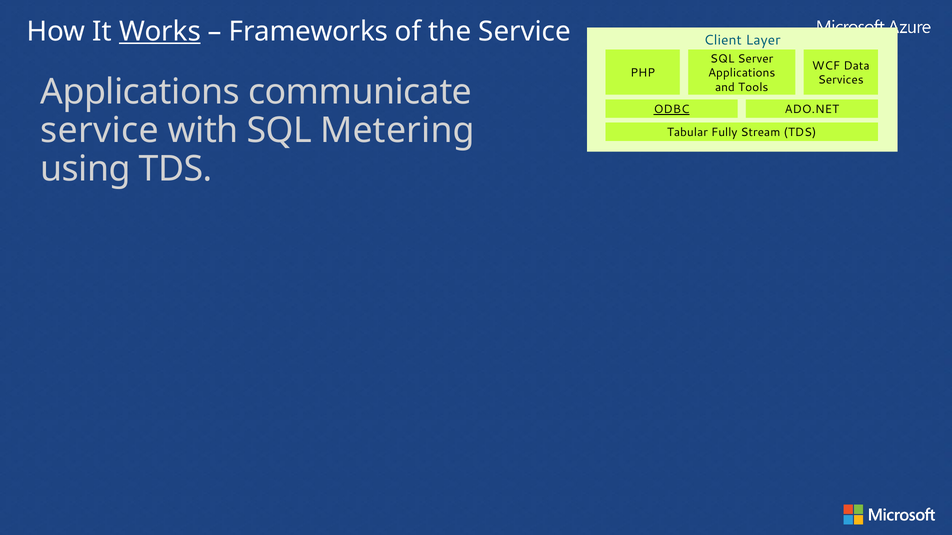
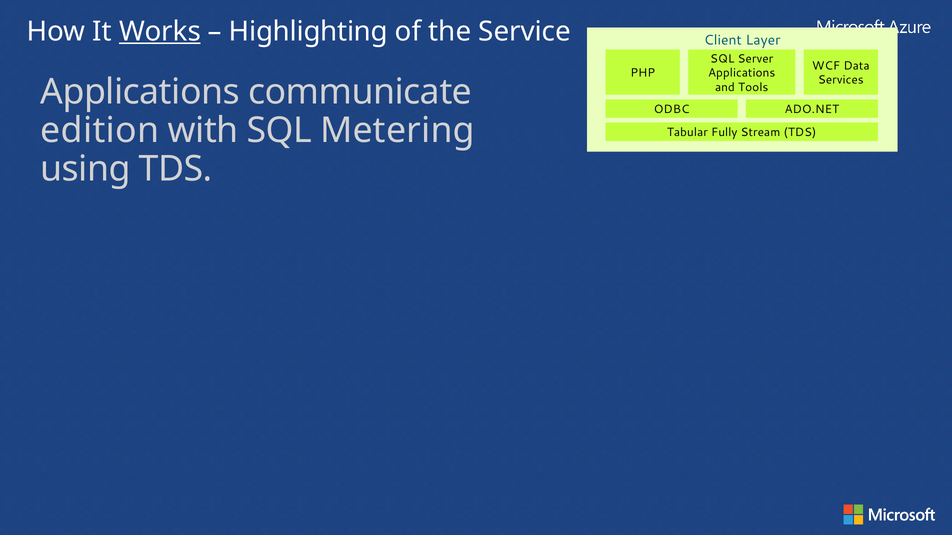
Frameworks: Frameworks -> Highlighting (308, 32)
ODBC underline: present -> none (672, 110)
service: service -> edition (100, 131)
